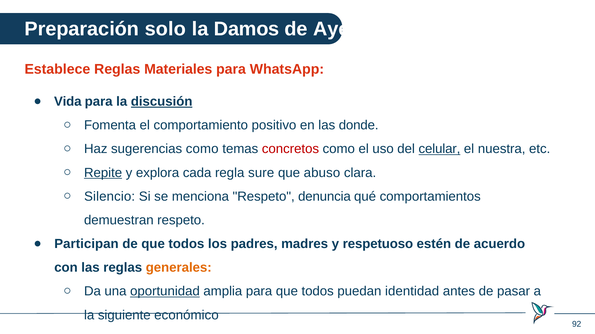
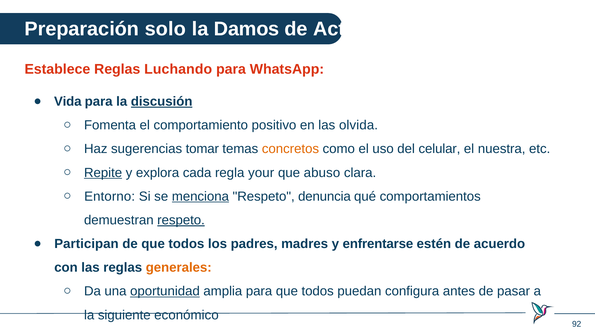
Ayer: Ayer -> Acto (335, 29)
Materiales: Materiales -> Luchando (178, 69)
donde: donde -> olvida (358, 125)
sugerencias como: como -> tomar (202, 149)
concretos colour: red -> orange (290, 149)
celular underline: present -> none (439, 149)
sure: sure -> your (261, 173)
Silencio: Silencio -> Entorno (110, 197)
menciona underline: none -> present (200, 197)
respeto underline: none -> present (181, 221)
respetuoso: respetuoso -> enfrentarse (378, 244)
identidad: identidad -> configura (412, 292)
